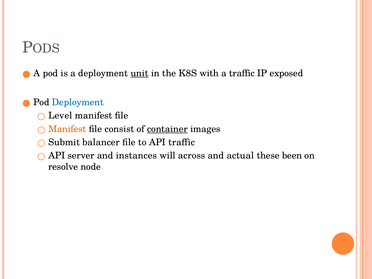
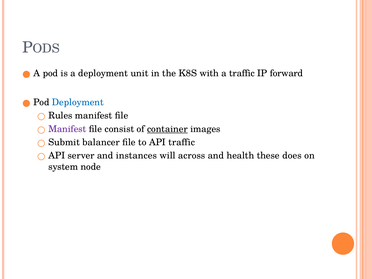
unit underline: present -> none (140, 73)
exposed: exposed -> forward (286, 73)
Level: Level -> Rules (60, 116)
Manifest colour: orange -> purple (67, 129)
actual: actual -> health (240, 156)
been: been -> does (292, 156)
resolve: resolve -> system (63, 167)
